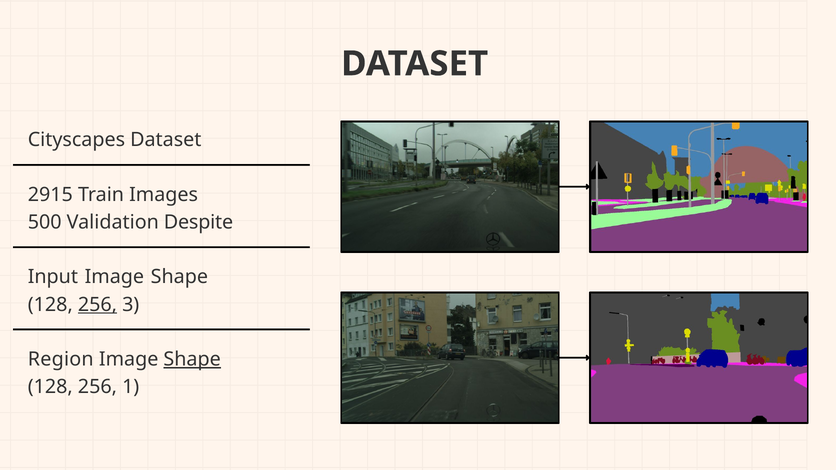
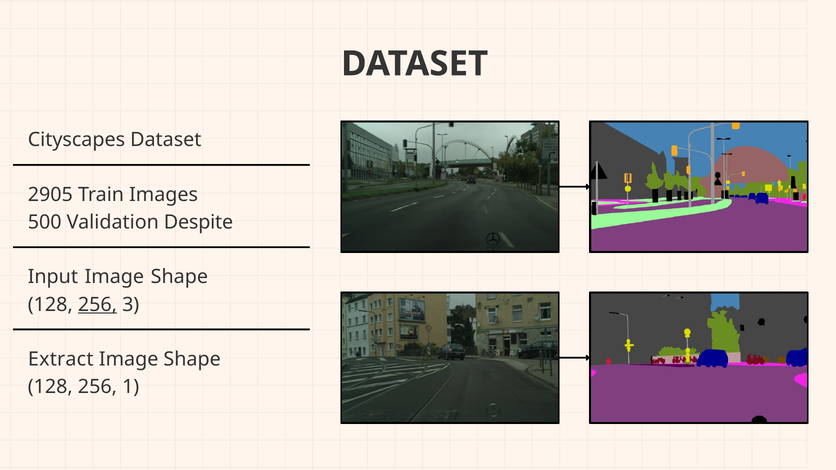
2915: 2915 -> 2905 (50, 195)
Region: Region -> Extract (61, 359)
Shape underline: present -> none (192, 359)
